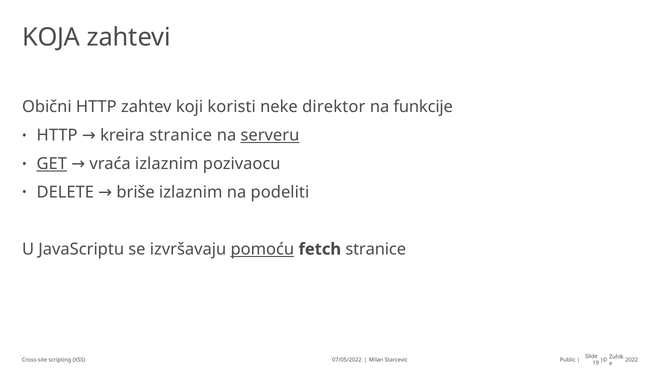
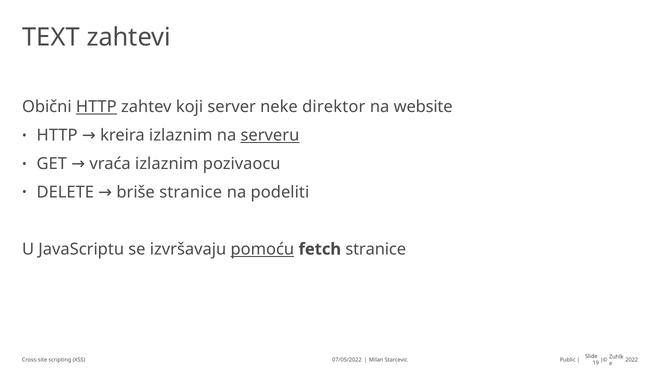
KOJA: KOJA -> TEXT (51, 38)
HTTP underline: none -> present (96, 107)
koristi: koristi -> server (232, 107)
funkcije: funkcije -> website (423, 107)
kreira stranice: stranice -> izlaznim (181, 135)
GET underline: present -> none (52, 164)
izlaznim: izlaznim -> stranice (191, 192)
